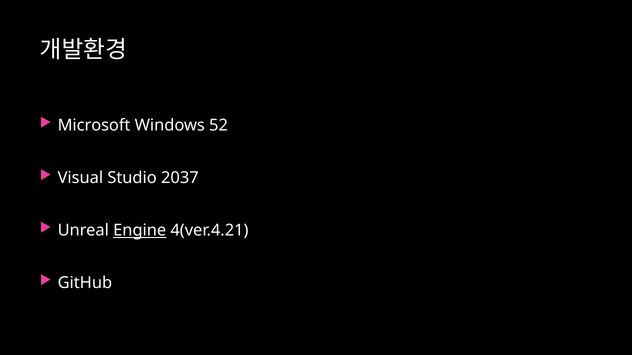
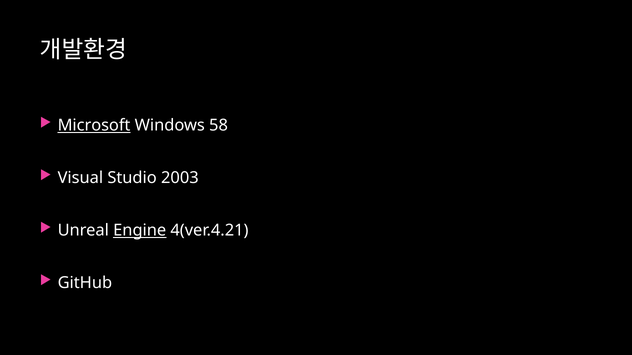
Microsoft underline: none -> present (94, 125)
52: 52 -> 58 (219, 125)
2037: 2037 -> 2003 (180, 178)
